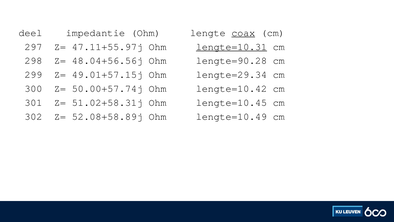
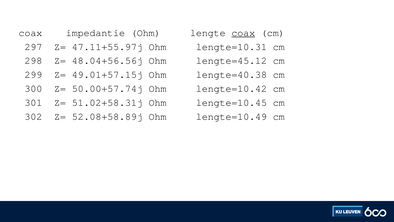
deel: deel -> coax (30, 33)
lengte=10.31 underline: present -> none (231, 47)
lengte=90.28: lengte=90.28 -> lengte=45.12 (231, 61)
lengte=29.34: lengte=29.34 -> lengte=40.38 (231, 75)
